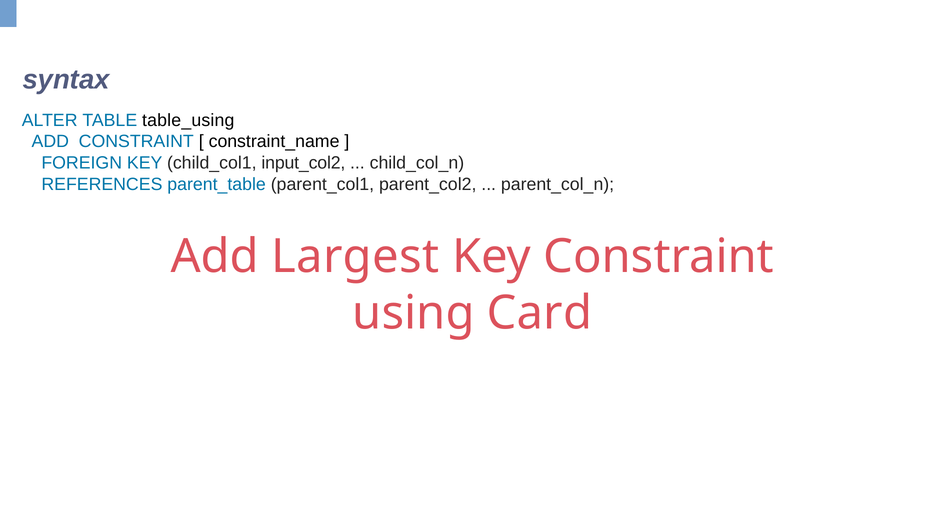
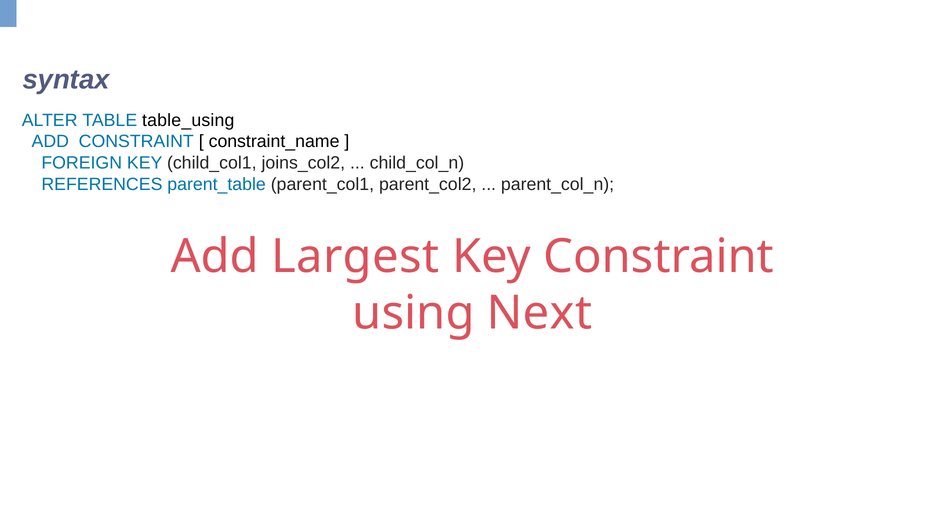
input_col2: input_col2 -> joins_col2 (303, 163)
Card: Card -> Next (539, 313)
